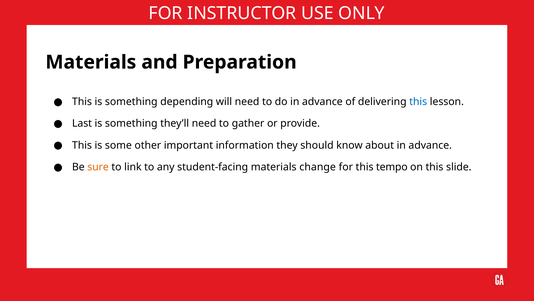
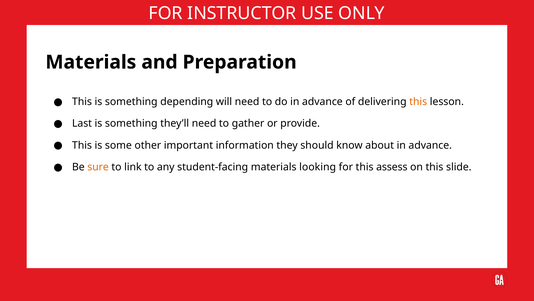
this colour: blue -> orange (418, 102)
change: change -> looking (318, 167)
tempo: tempo -> assess (392, 167)
